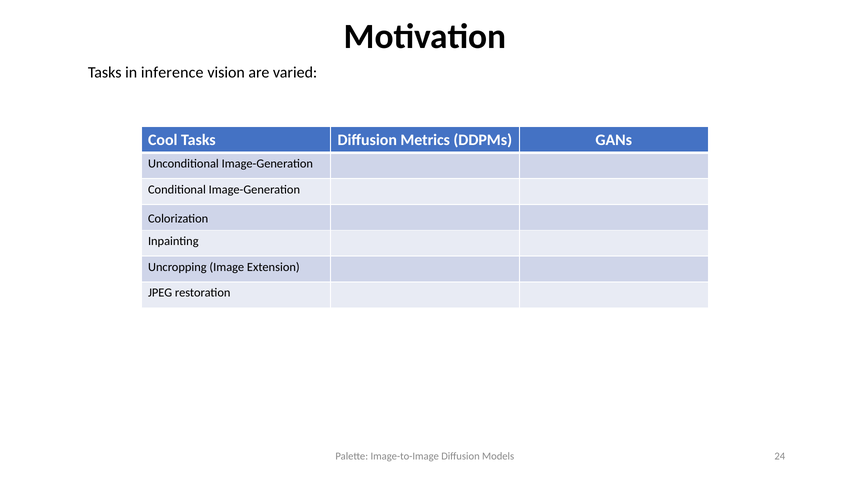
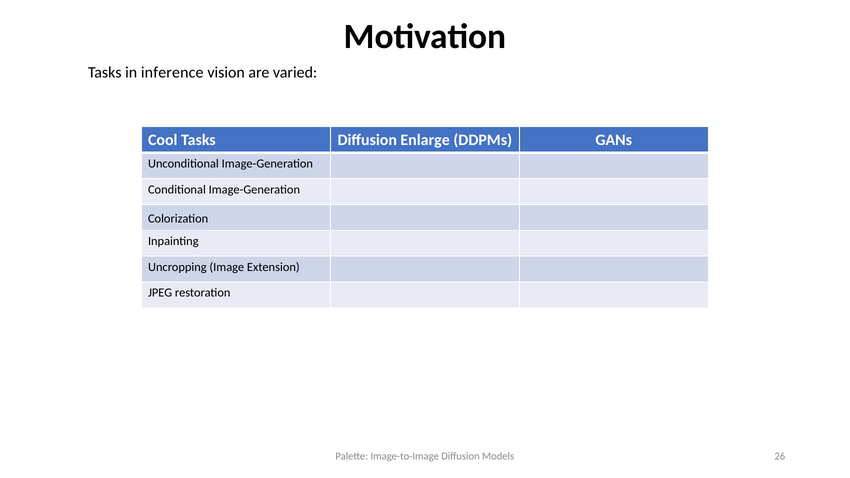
Metrics: Metrics -> Enlarge (425, 140)
24: 24 -> 26 (780, 456)
